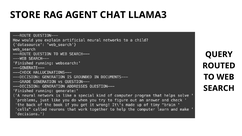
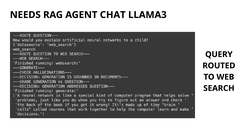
STORE: STORE -> NEEDS (25, 15)
